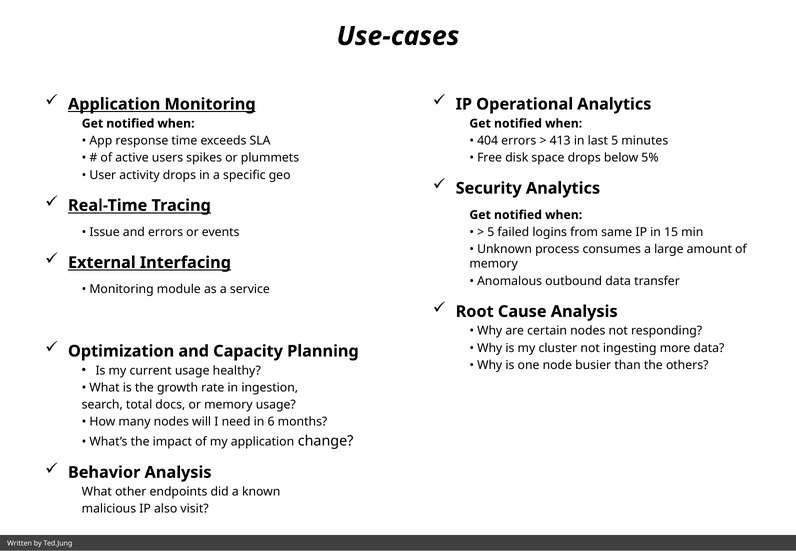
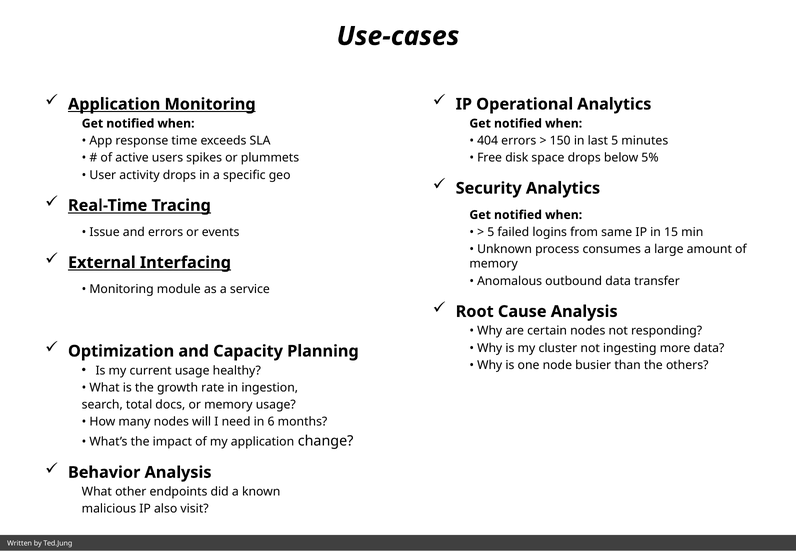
413: 413 -> 150 (560, 141)
